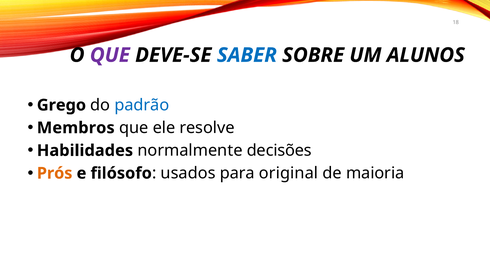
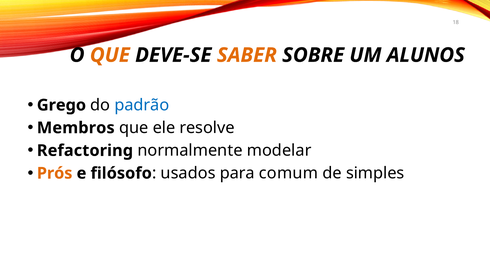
QUE colour: purple -> orange (110, 55)
SABER colour: blue -> orange (247, 55)
Habilidades: Habilidades -> Refactoring (85, 151)
decisões: decisões -> modelar (279, 151)
original: original -> comum (288, 174)
maioria: maioria -> simples (375, 174)
